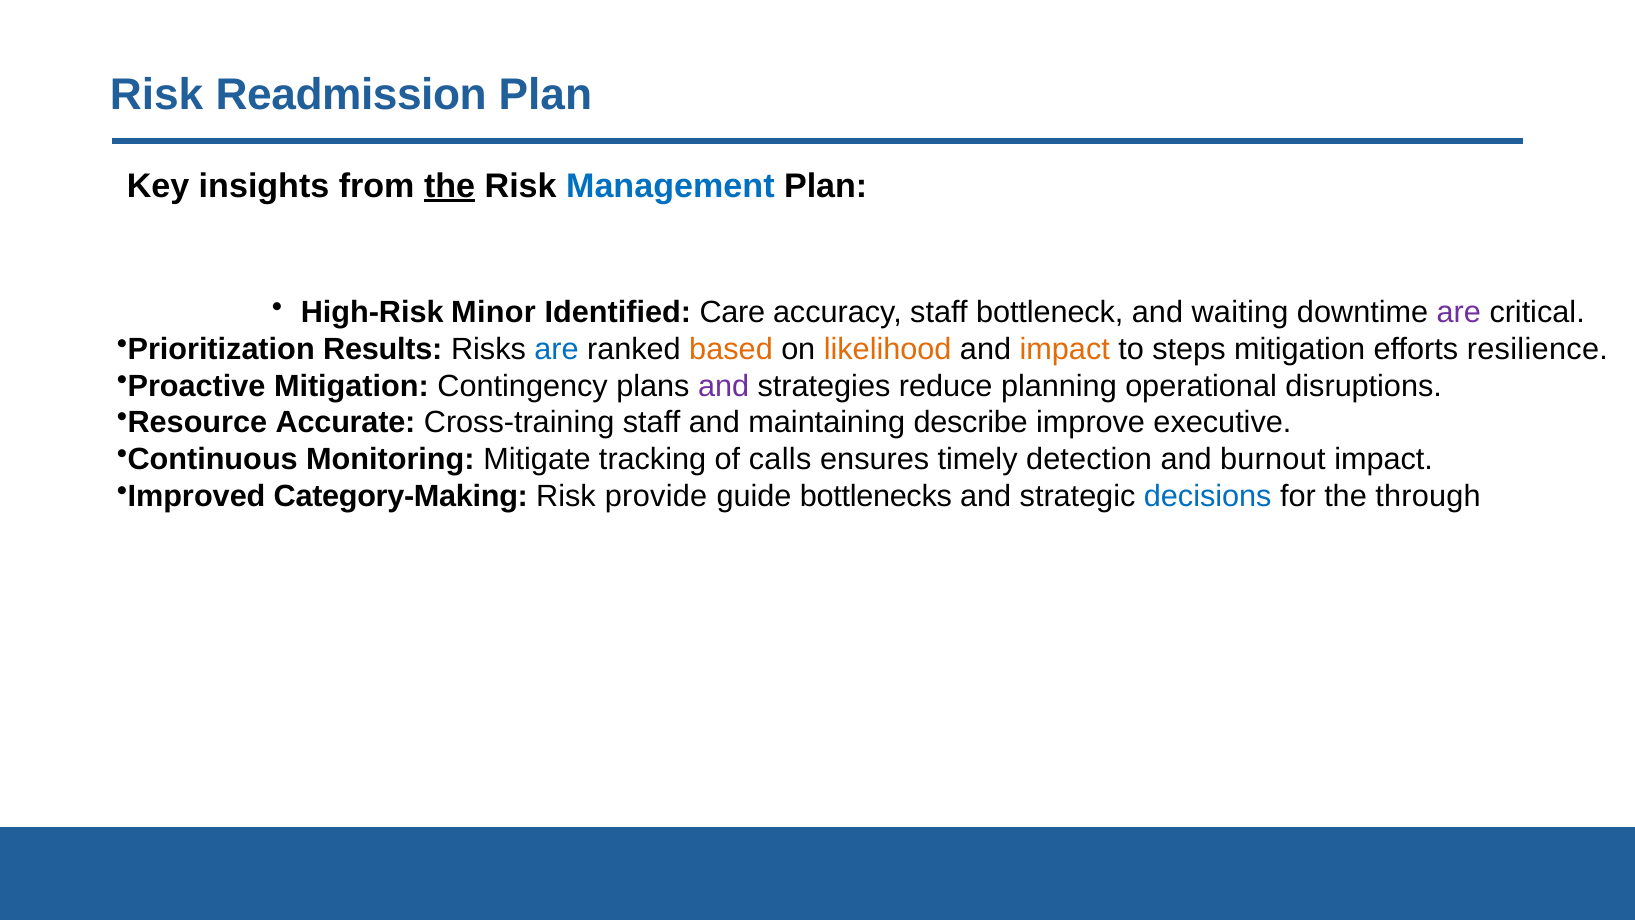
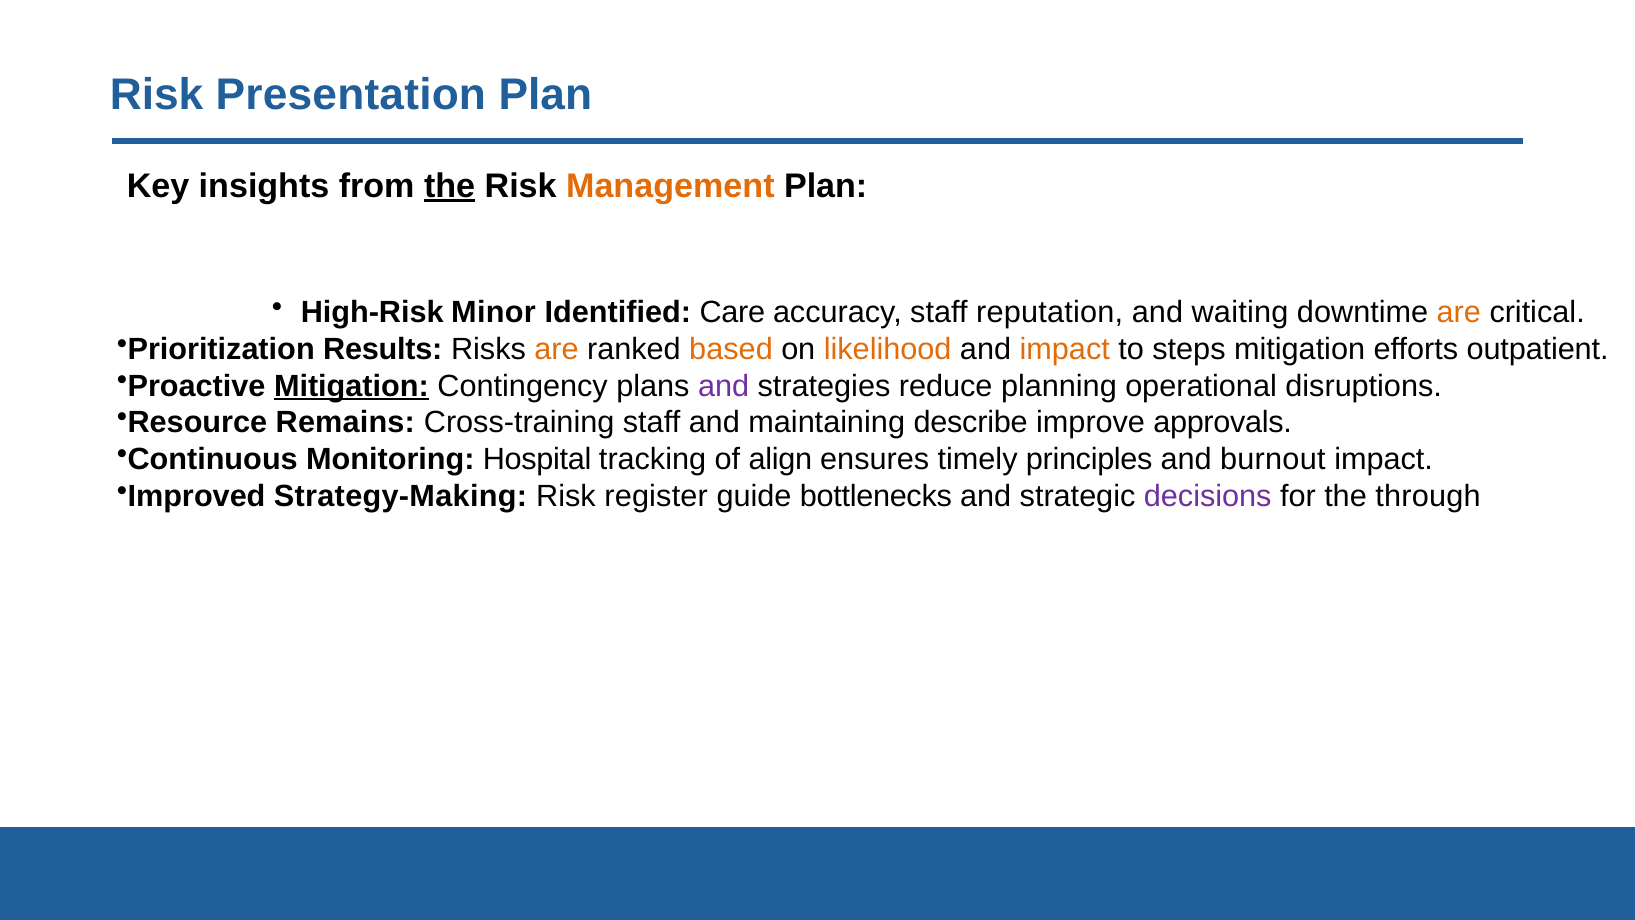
Readmission: Readmission -> Presentation (351, 95)
Management colour: blue -> orange (670, 186)
bottleneck: bottleneck -> reputation (1050, 312)
are colour: purple -> orange (1459, 312)
are colour: blue -> orange (557, 349)
resilience: resilience -> outpatient (1538, 349)
Mitigation underline: none -> present (351, 386)
Accurate: Accurate -> Remains (345, 423)
executive: executive -> approvals (1223, 423)
Mitigate: Mitigate -> Hospital (537, 459)
calls: calls -> align (780, 459)
detection: detection -> principles (1089, 459)
Category-Making: Category-Making -> Strategy-Making (400, 496)
provide: provide -> register (656, 496)
decisions colour: blue -> purple (1208, 496)
